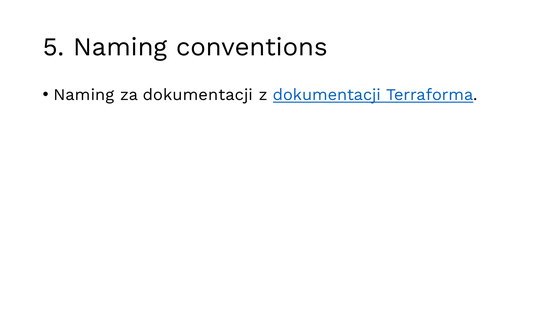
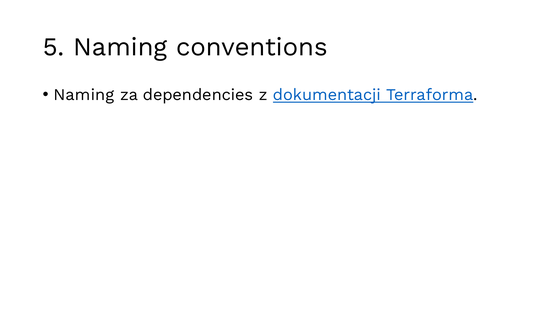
za dokumentacji: dokumentacji -> dependencies (198, 95)
